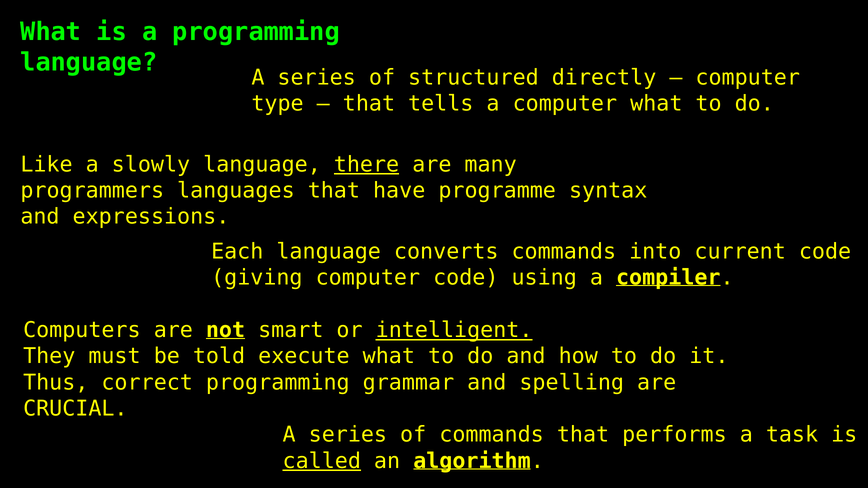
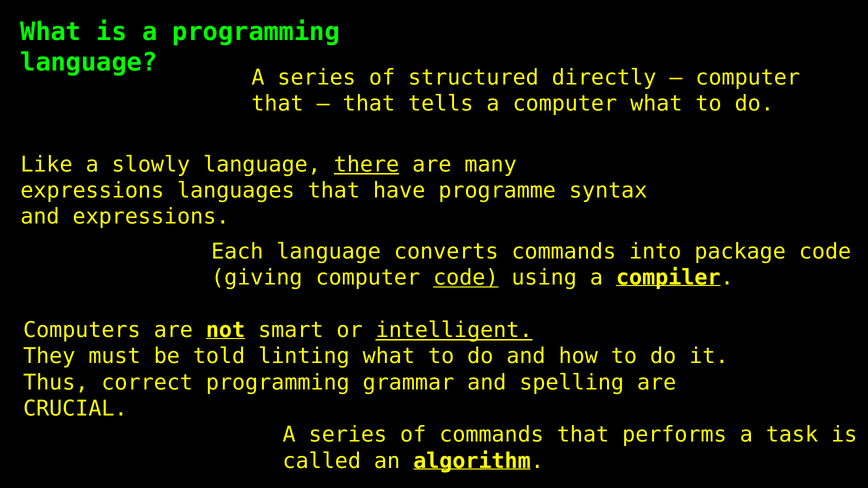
type: type -> that (278, 103)
programmers: programmers -> expressions (92, 191)
current: current -> package (740, 252)
code underline: none -> present (466, 278)
execute: execute -> linting (304, 356)
called underline: present -> none (322, 461)
